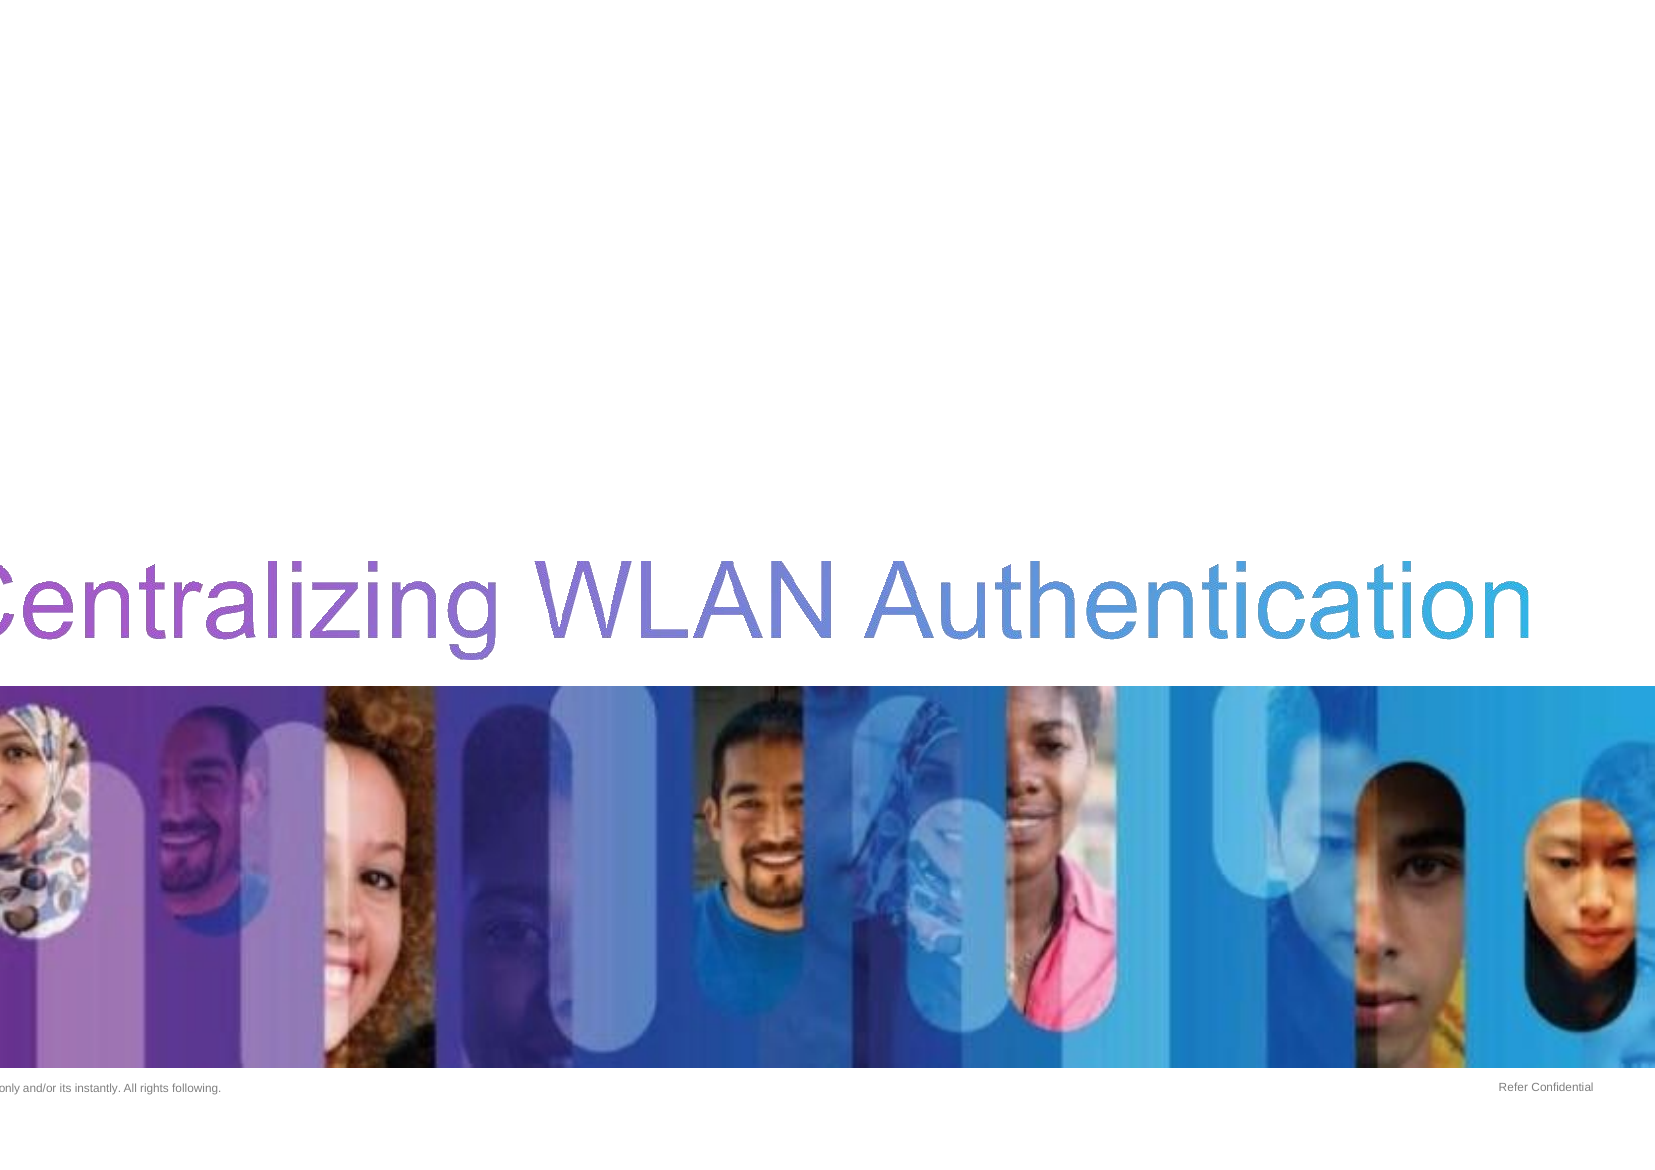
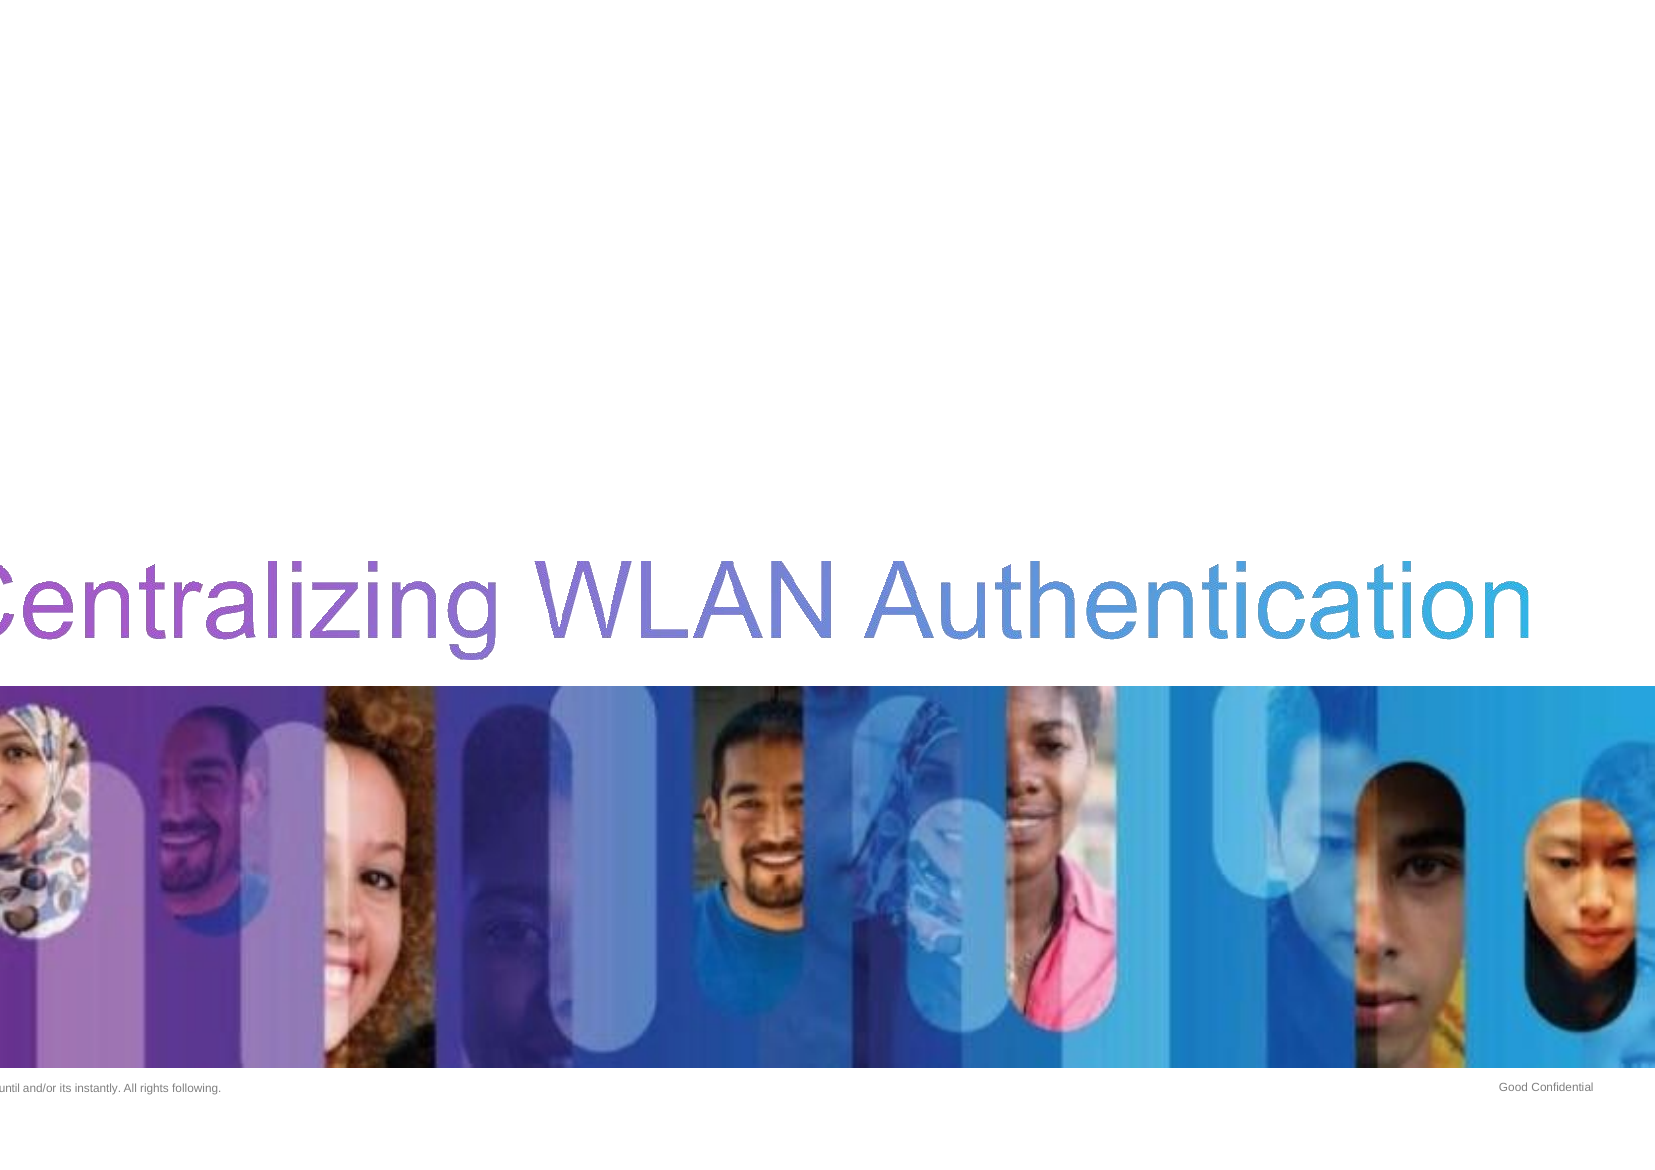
Refer: Refer -> Good (1513, 1088)
only: only -> until (9, 1088)
